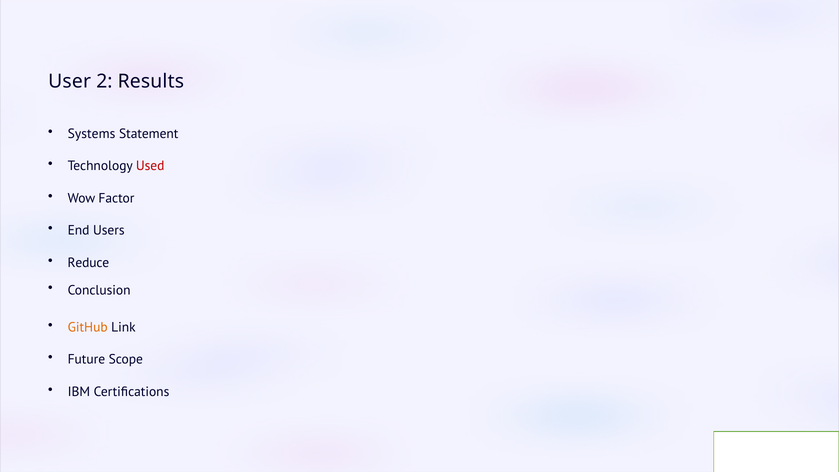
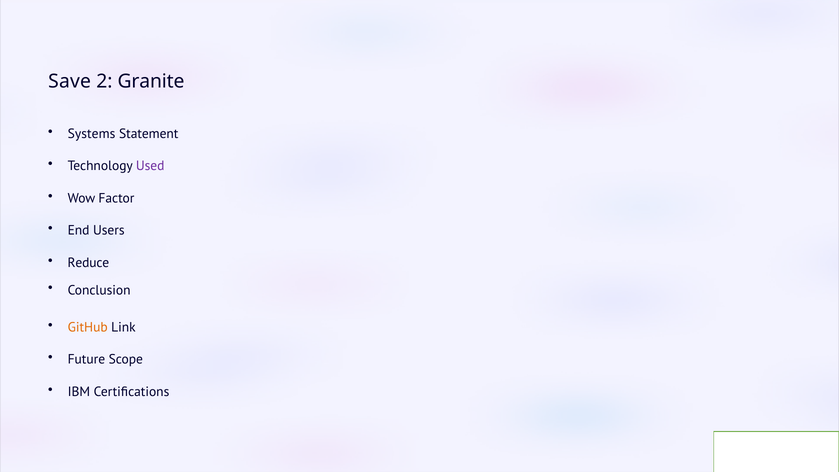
User: User -> Save (70, 81)
Results: Results -> Granite (151, 81)
Used colour: red -> purple (150, 166)
